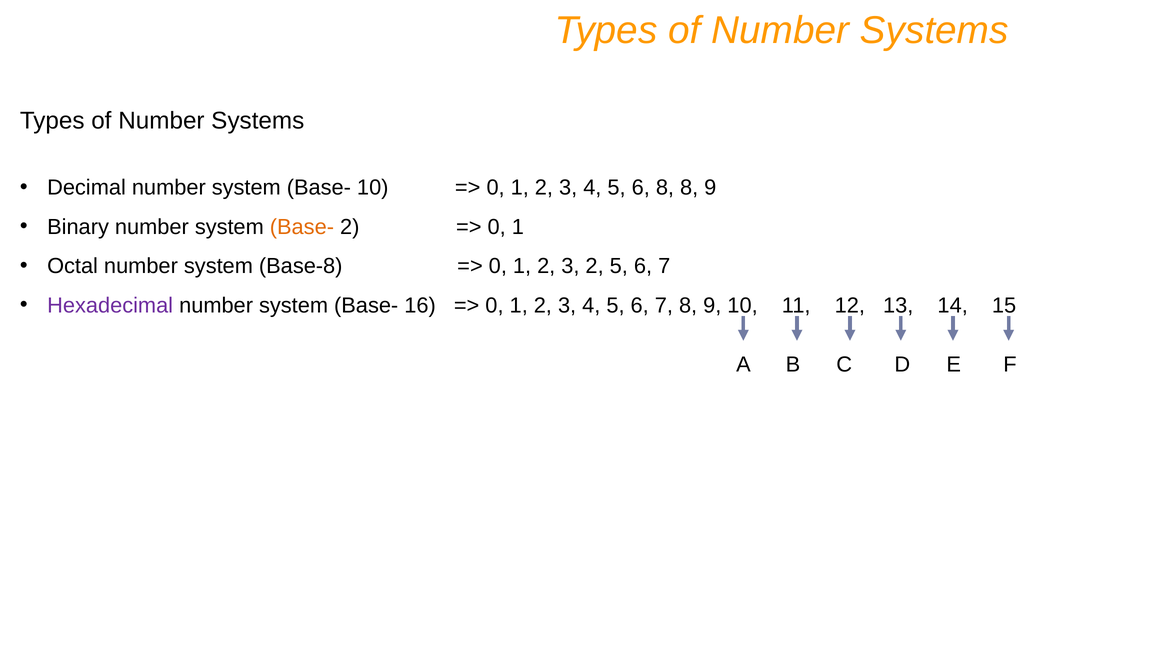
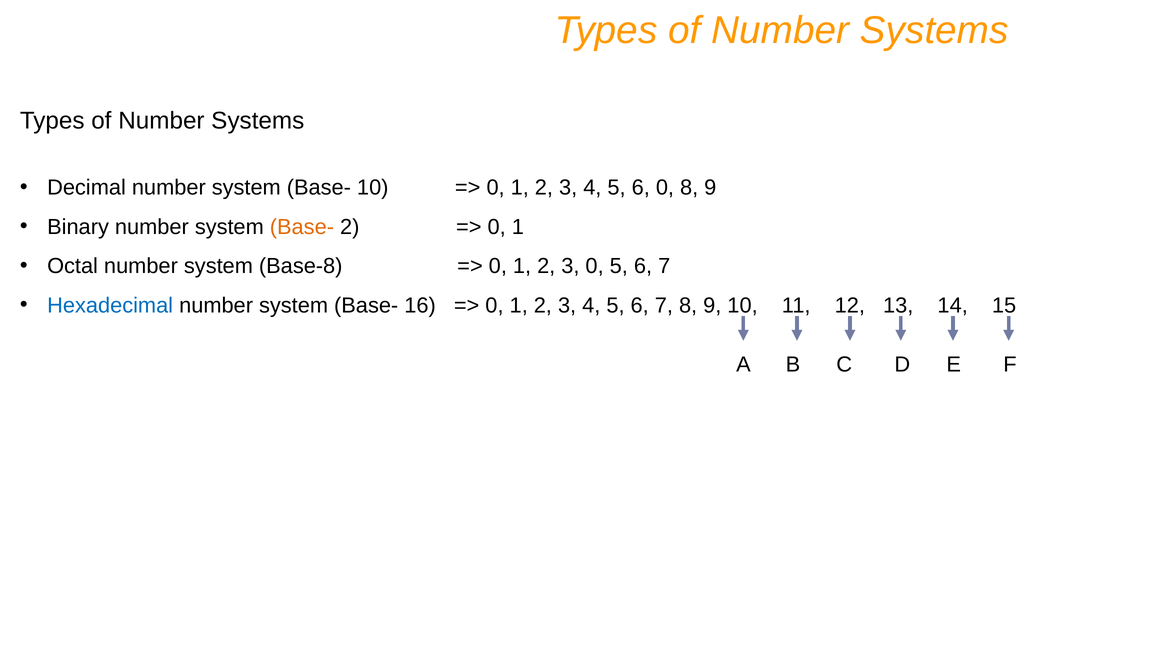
6 8: 8 -> 0 (665, 188)
3 2: 2 -> 0 (595, 266)
Hexadecimal colour: purple -> blue (110, 305)
